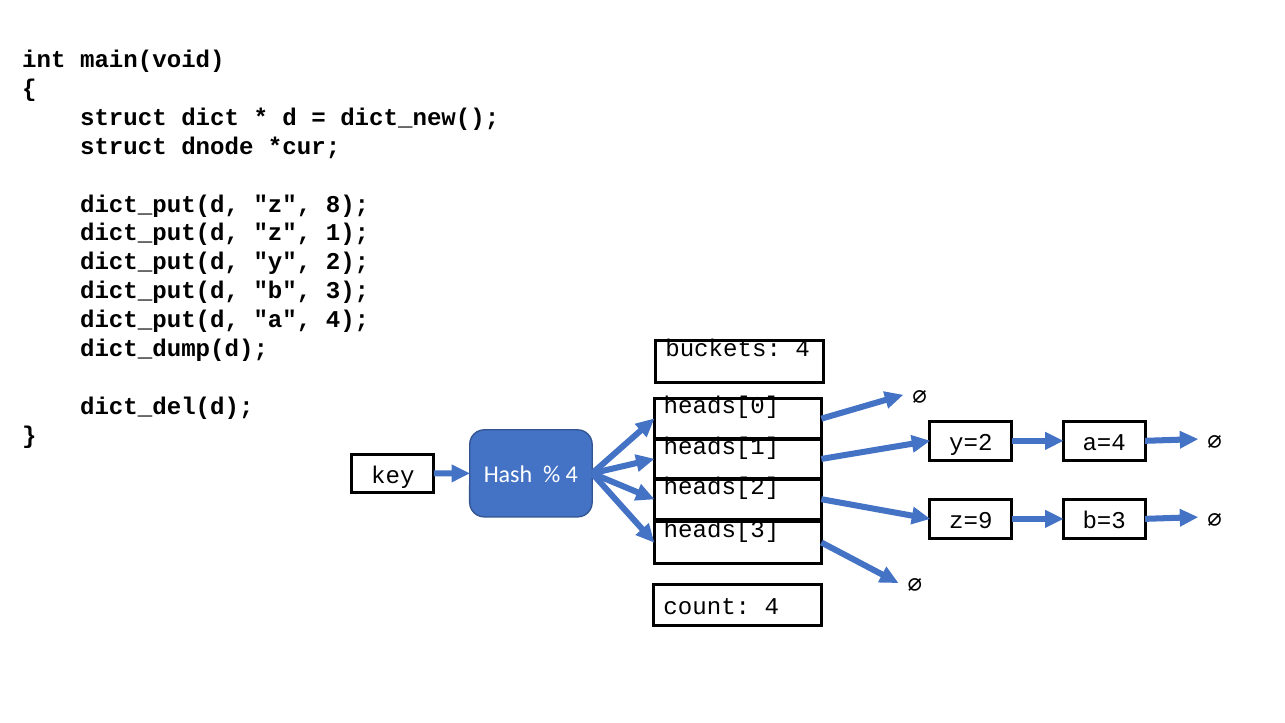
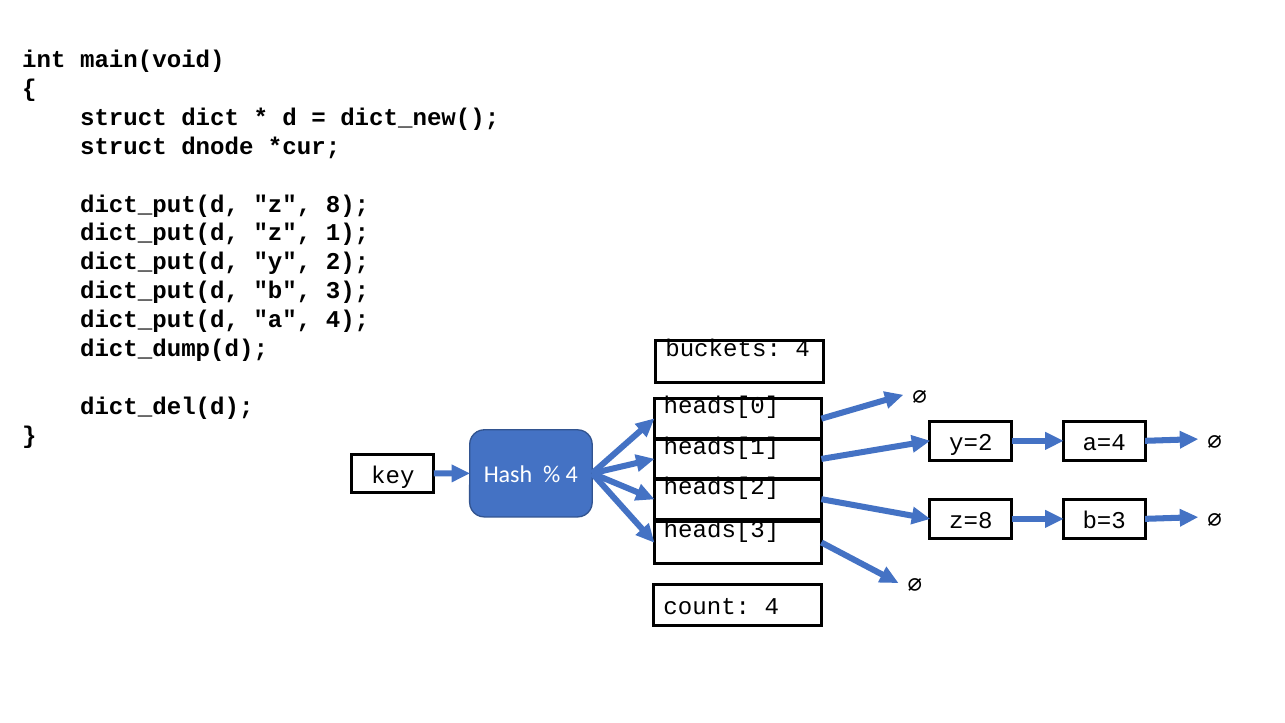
z=9: z=9 -> z=8 (971, 520)
